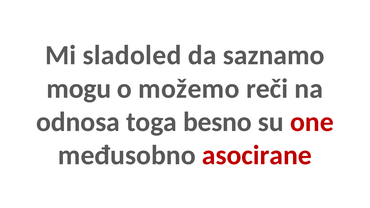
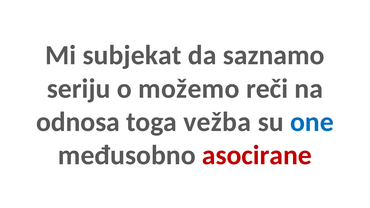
sladoled: sladoled -> subjekat (132, 55)
mogu: mogu -> seriju (79, 89)
besno: besno -> vežba (217, 122)
one colour: red -> blue (312, 122)
